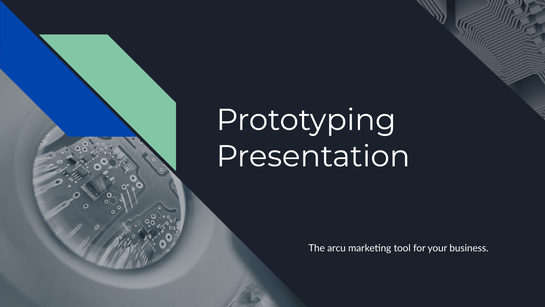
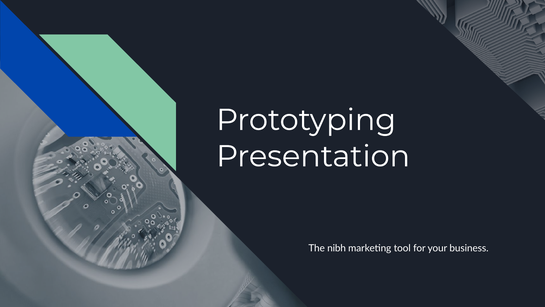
arcu: arcu -> nibh (337, 248)
